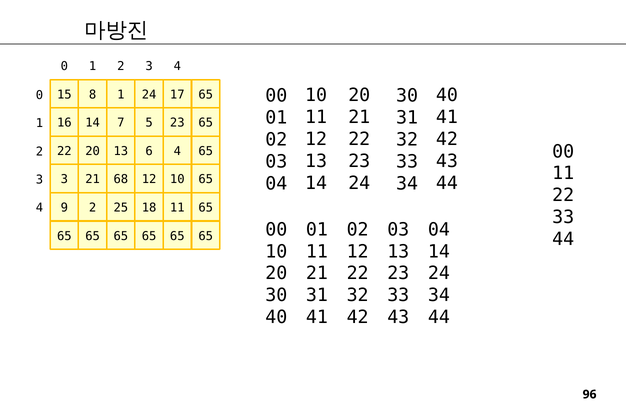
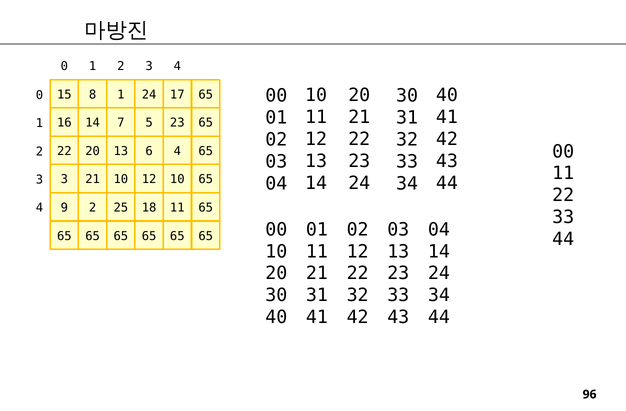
21 68: 68 -> 10 (121, 179)
